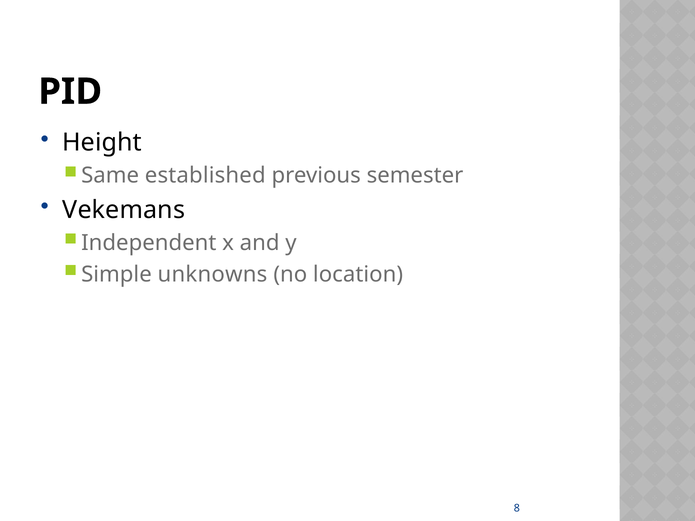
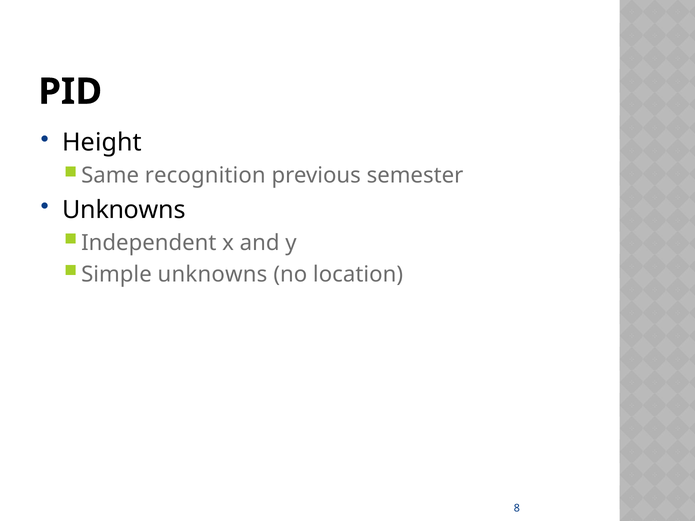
established: established -> recognition (205, 176)
Vekemans: Vekemans -> Unknowns (124, 210)
